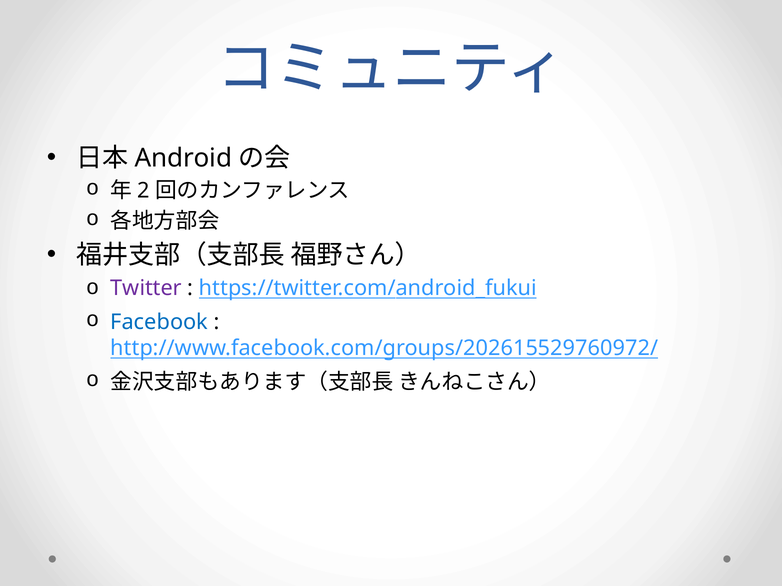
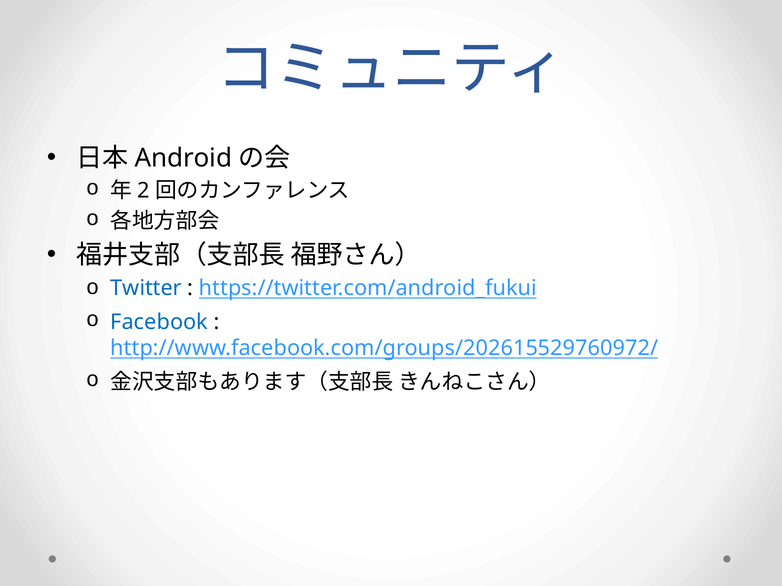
Twitter colour: purple -> blue (146, 288)
